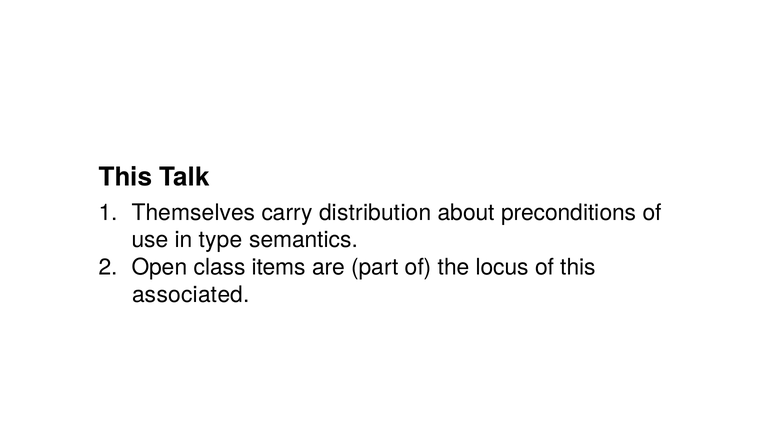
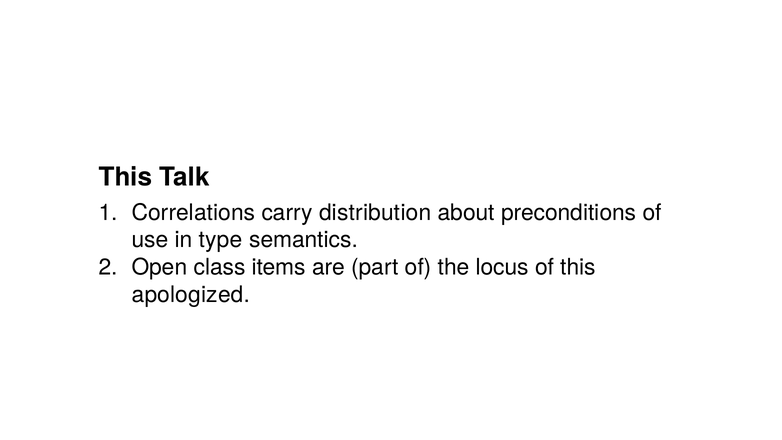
Themselves: Themselves -> Correlations (193, 212)
associated: associated -> apologized (191, 295)
